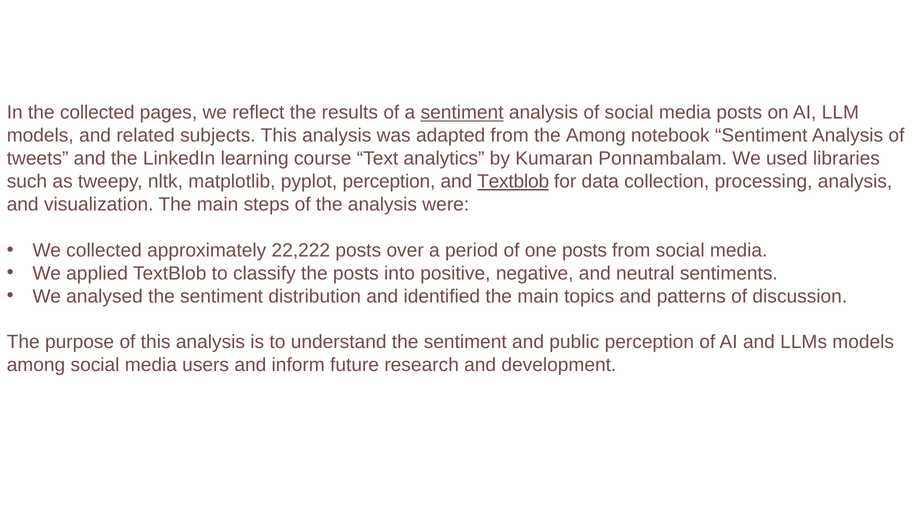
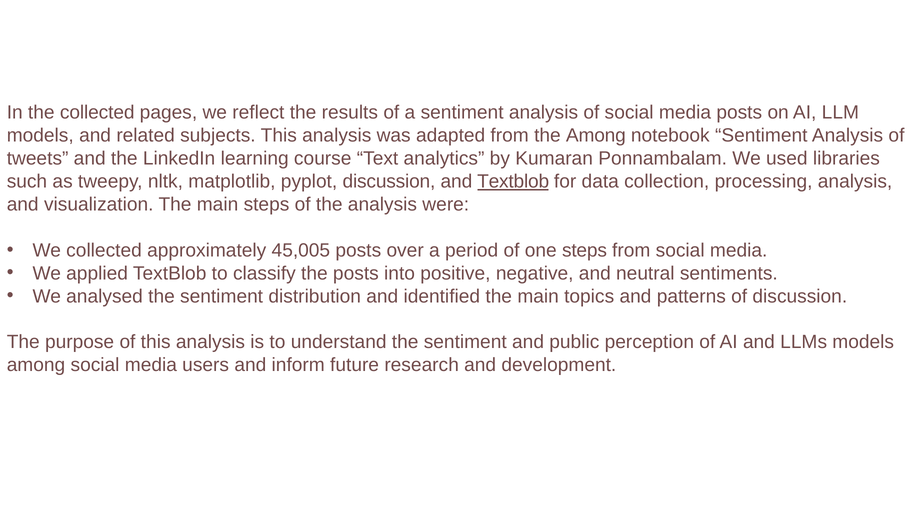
sentiment underline: present -> none (462, 113)
pyplot perception: perception -> discussion (389, 182)
22,222: 22,222 -> 45,005 (301, 250)
one posts: posts -> steps (584, 250)
